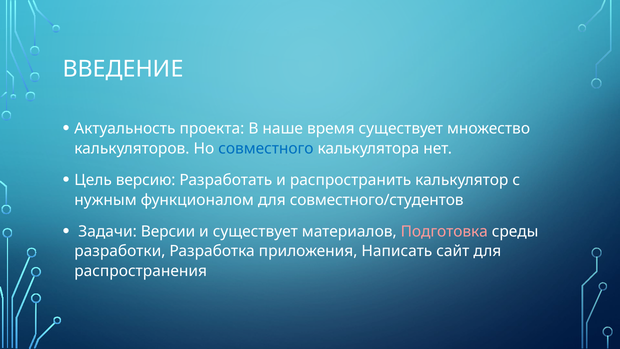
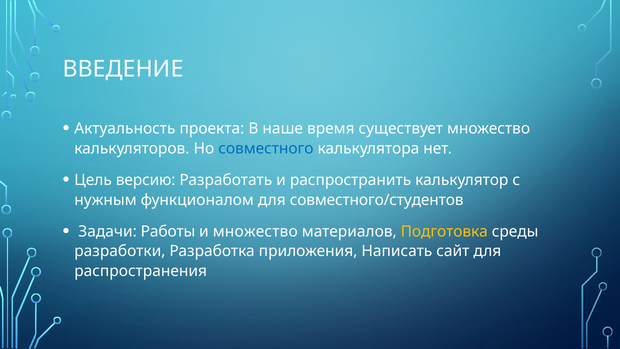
Версии: Версии -> Работы (168, 231)
и существует: существует -> множество (255, 231)
Подготовка colour: pink -> yellow (444, 231)
